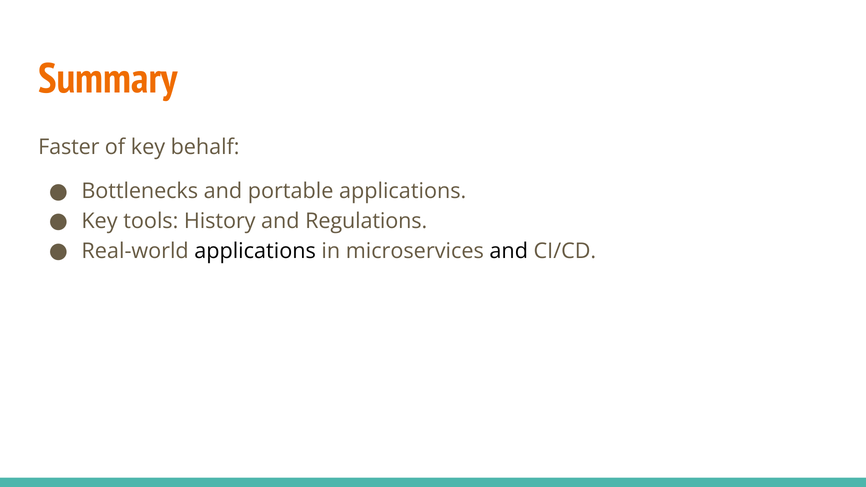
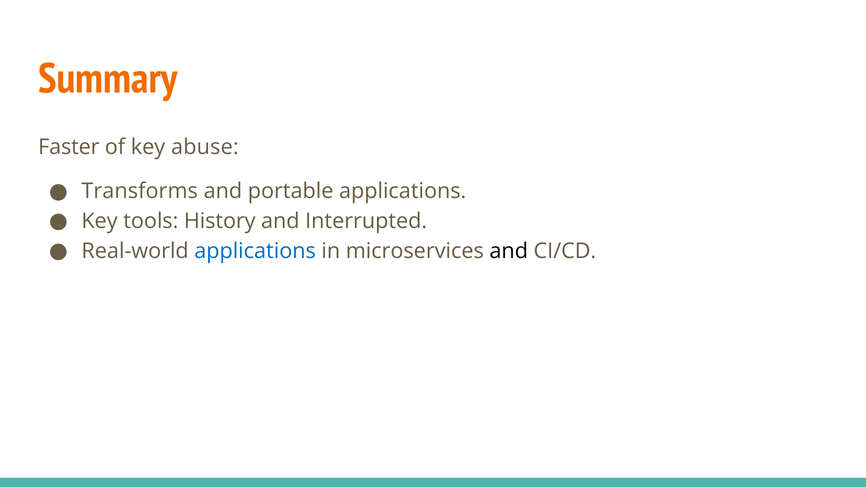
behalf: behalf -> abuse (205, 147)
Bottlenecks: Bottlenecks -> Transforms (140, 191)
Regulations: Regulations -> Interrupted (366, 221)
applications colour: black -> blue (255, 251)
